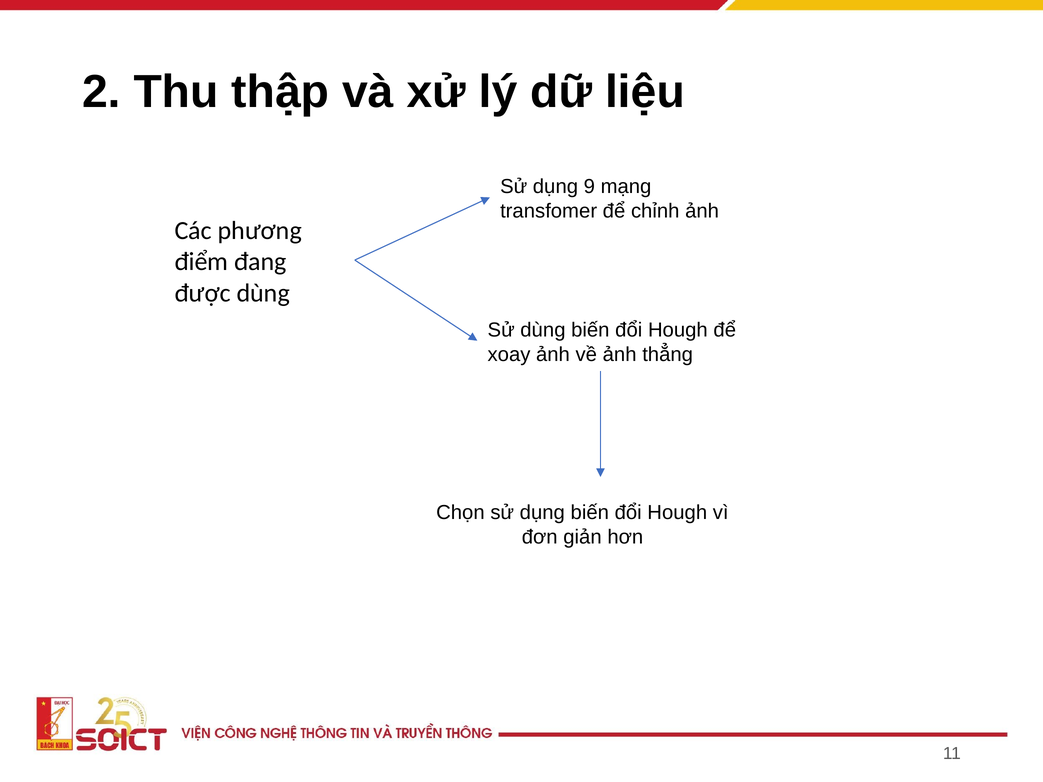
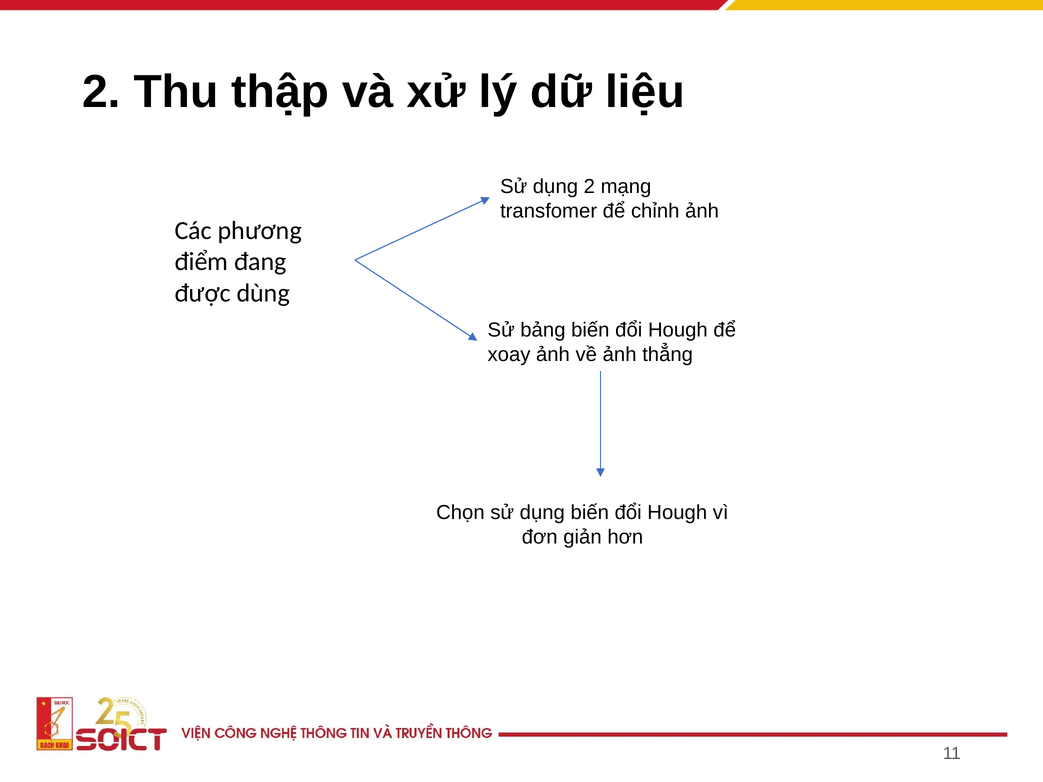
dụng 9: 9 -> 2 (589, 187)
Sử dùng: dùng -> bảng (543, 330)
